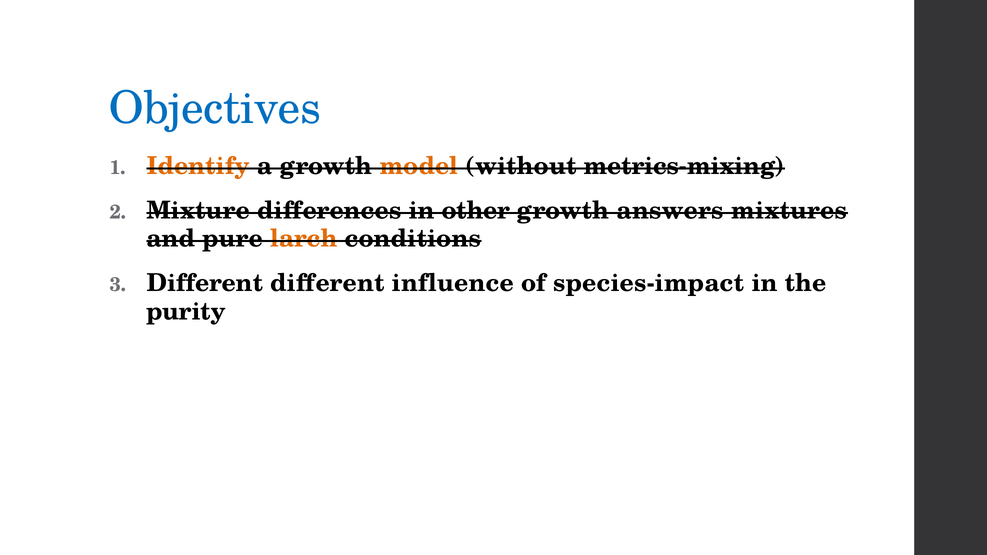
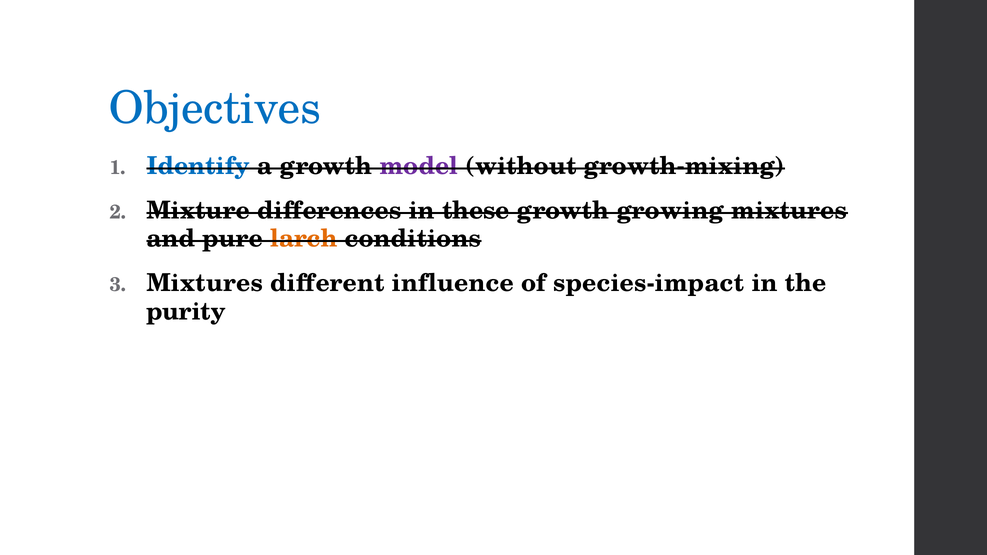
Identify colour: orange -> blue (198, 166)
model colour: orange -> purple (419, 166)
metrics-mixing: metrics-mixing -> growth-mixing (684, 166)
other: other -> these (476, 211)
answers: answers -> growing (670, 211)
Different: Different -> Mixtures (205, 283)
